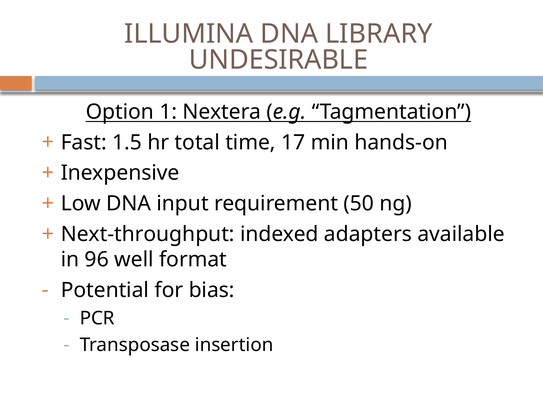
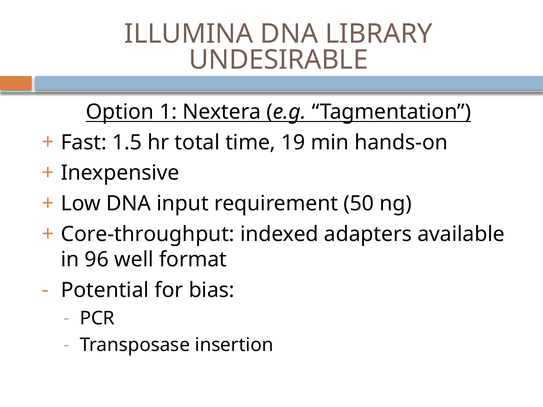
17: 17 -> 19 (293, 142)
Next-throughput: Next-throughput -> Core-throughput (148, 234)
